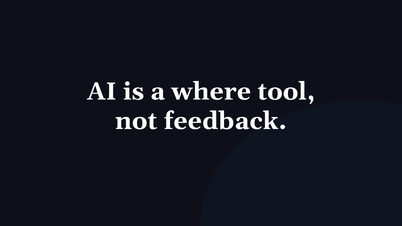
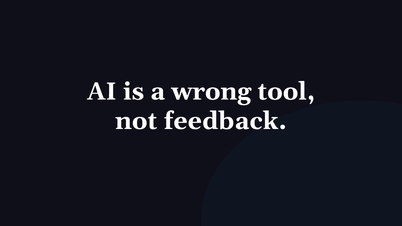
where: where -> wrong (211, 91)
